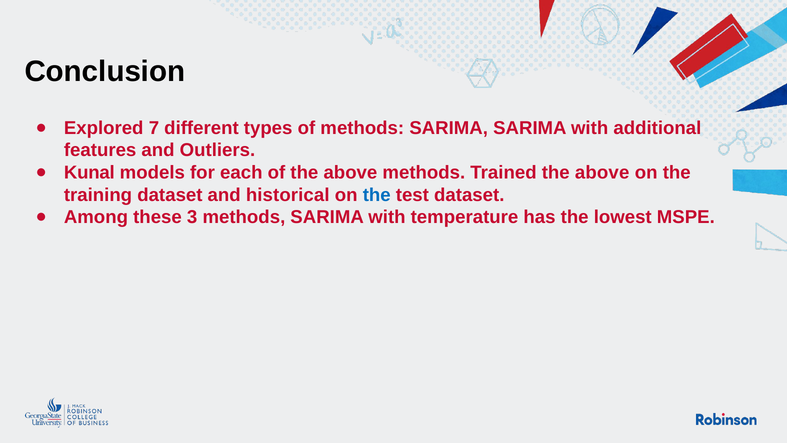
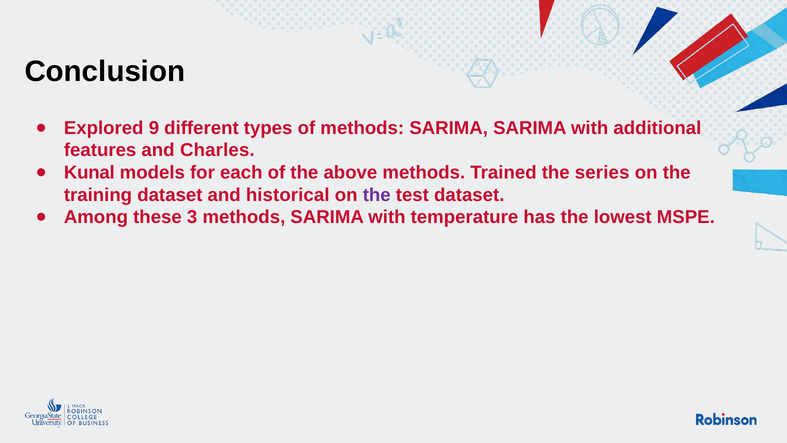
7: 7 -> 9 (154, 128)
Outliers: Outliers -> Charles (217, 150)
Trained the above: above -> series (602, 173)
the colour: blue -> purple (377, 195)
